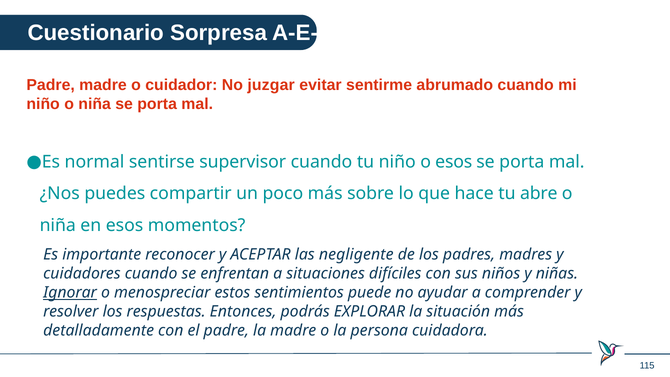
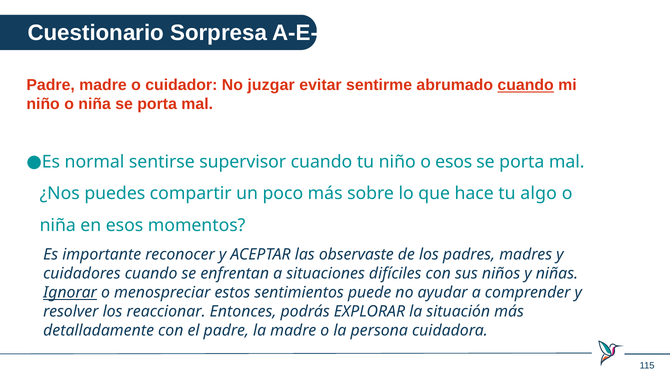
cuando underline: none -> present (526, 85)
abre: abre -> algo (539, 194)
negligente: negligente -> observaste (356, 255)
respuestas: respuestas -> reaccionar (166, 312)
